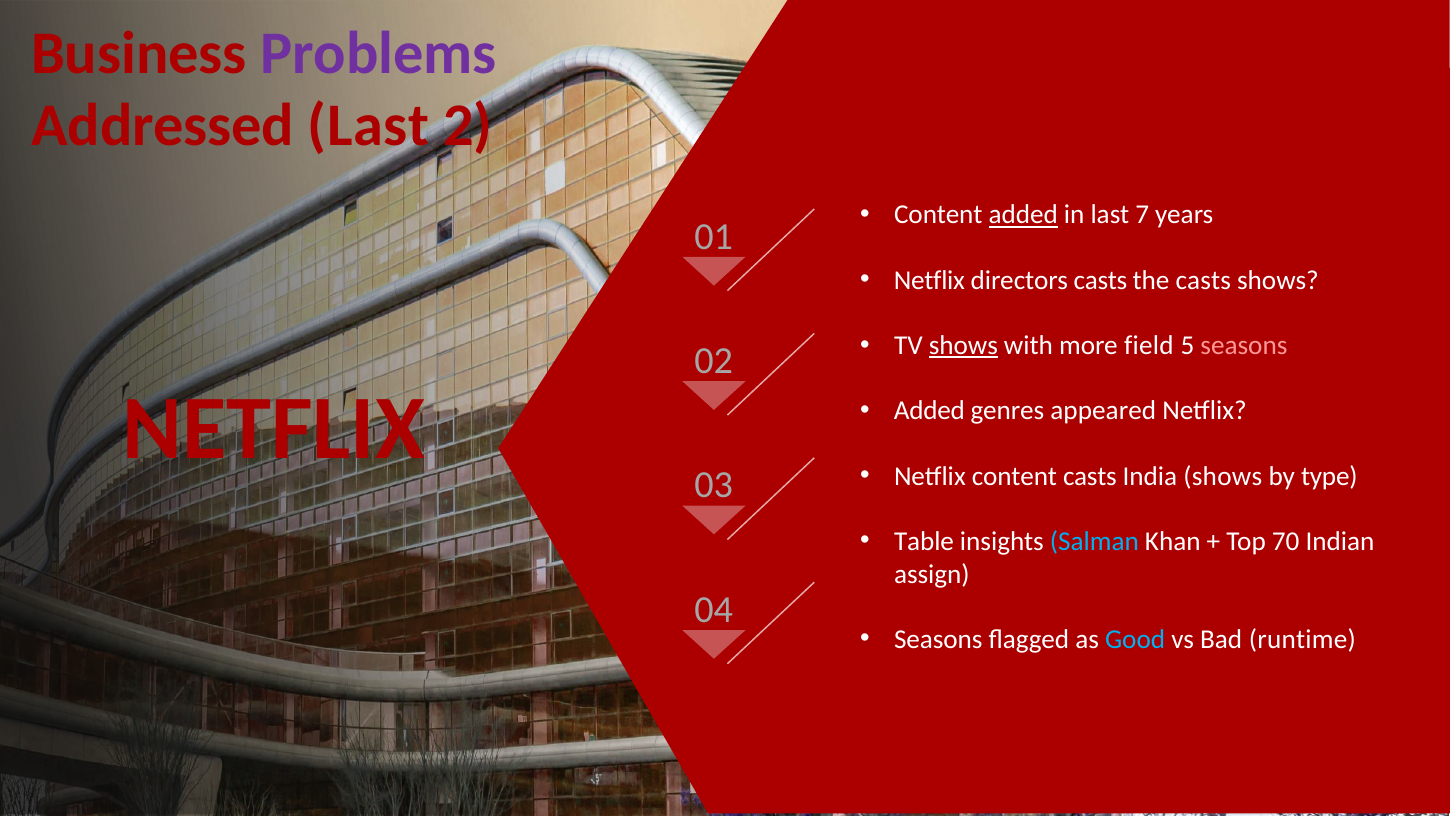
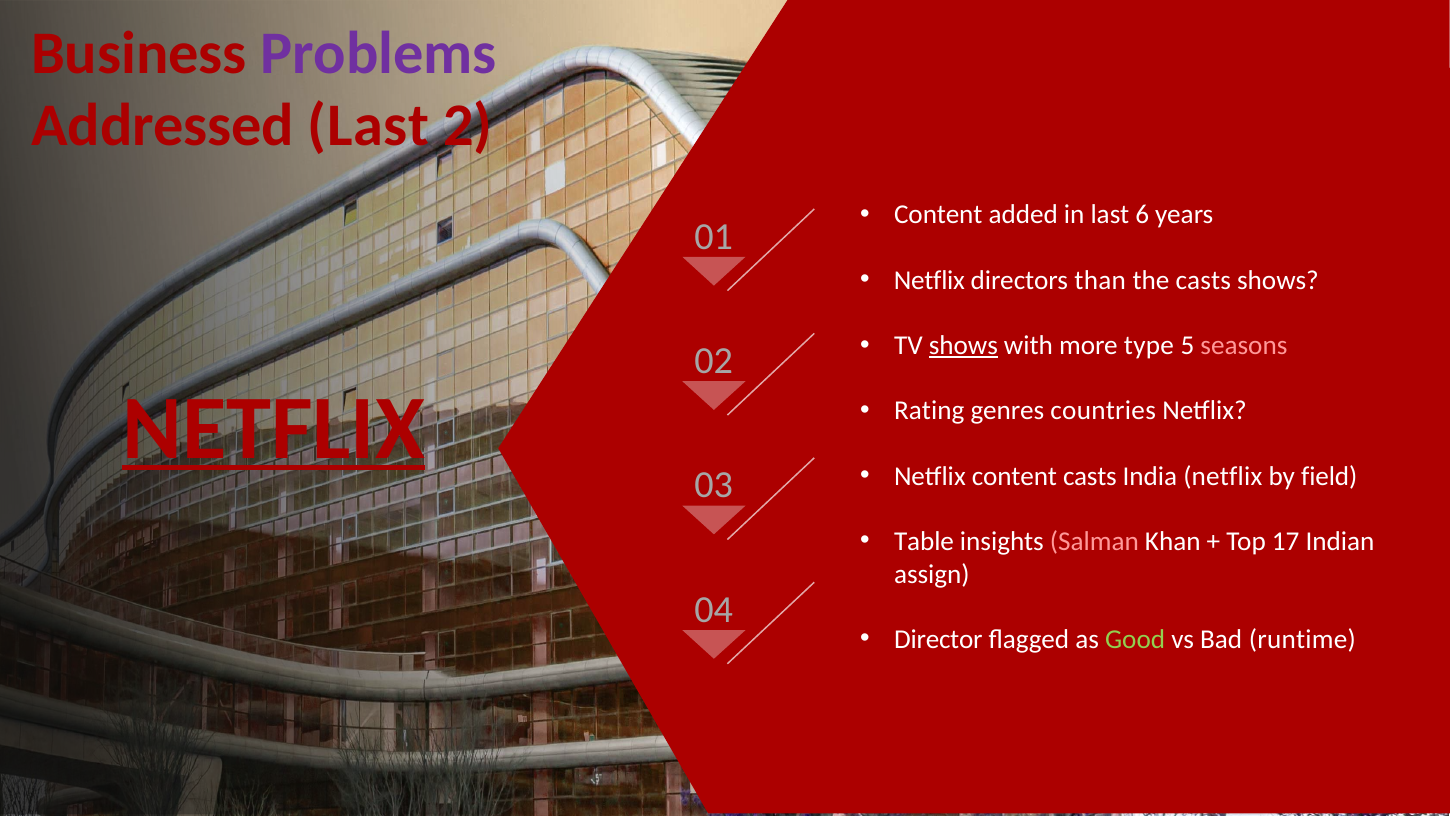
added underline: present -> none (1023, 215)
7: 7 -> 6 (1142, 215)
directors casts: casts -> than (1100, 280)
field: field -> type (1149, 345)
NETFLIX underline: none -> present (274, 428)
Added: Added -> Rating (929, 411)
appeared: appeared -> countries (1103, 411)
India shows: shows -> netflix (1223, 476)
type: type -> field (1329, 476)
Salman colour: light blue -> pink (1094, 541)
70: 70 -> 17 (1286, 541)
Seasons: Seasons -> Director (938, 639)
Good colour: light blue -> light green (1135, 639)
